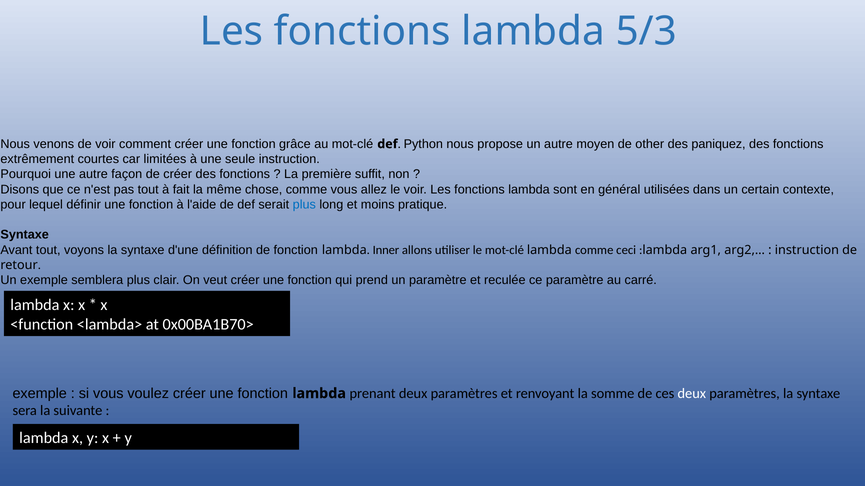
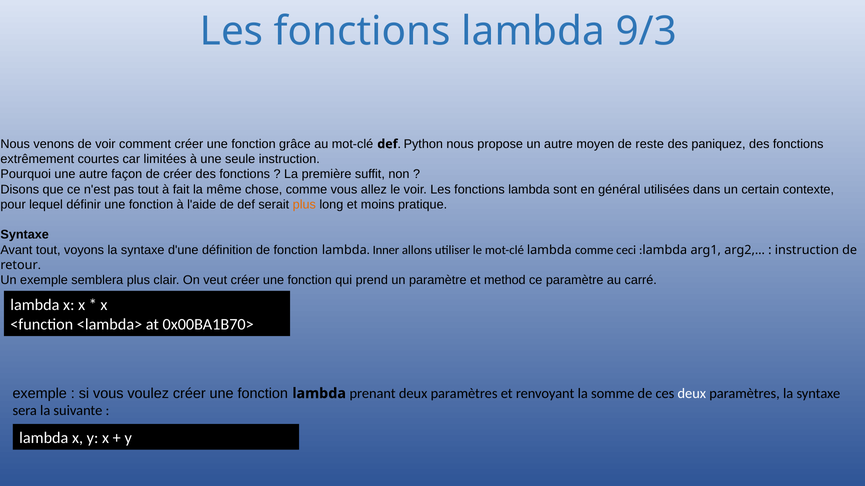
5/3: 5/3 -> 9/3 (646, 32)
other: other -> reste (650, 144)
plus colour: blue -> orange (304, 205)
reculée: reculée -> method (505, 281)
